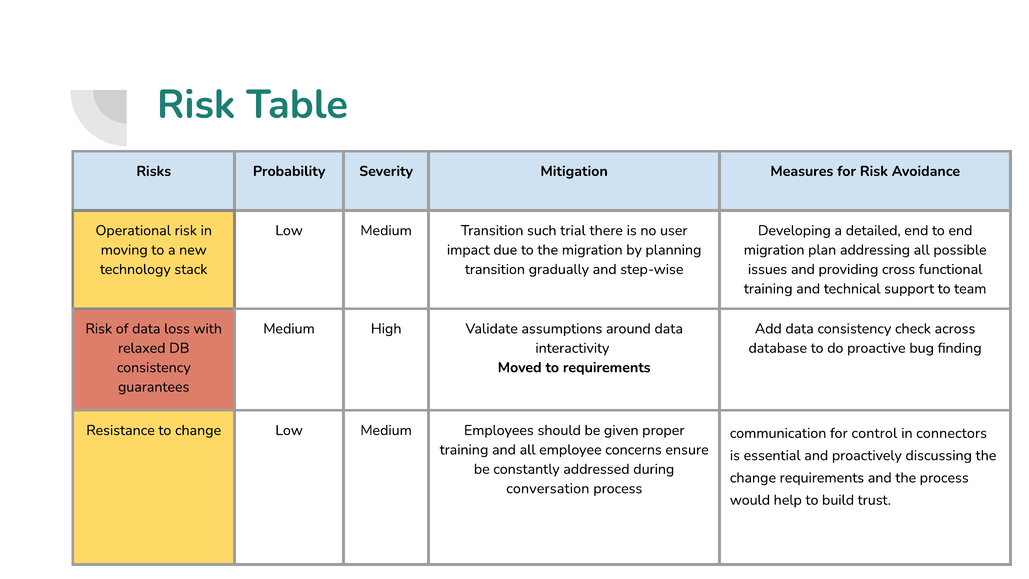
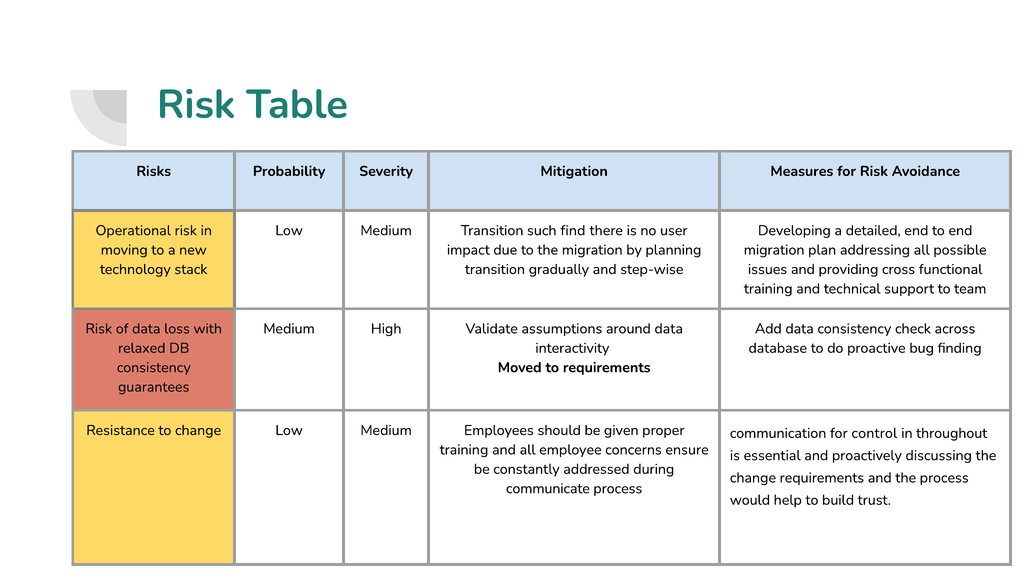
trial: trial -> find (573, 230)
connectors: connectors -> throughout (952, 433)
conversation: conversation -> communicate (548, 488)
